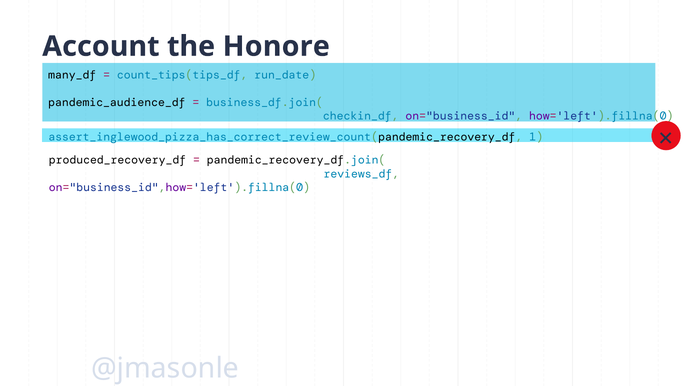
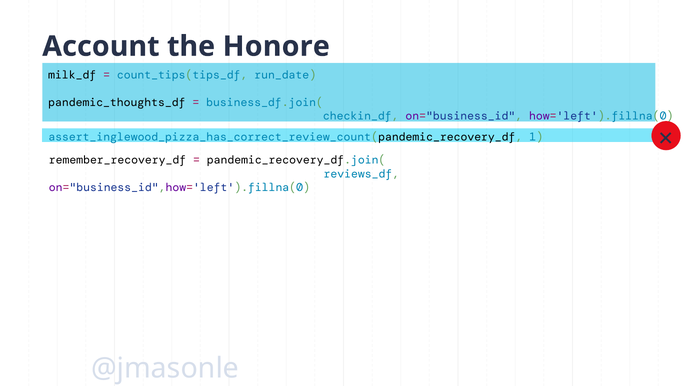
many_df: many_df -> milk_df (72, 75)
pandemic_audience_df: pandemic_audience_df -> pandemic_thoughts_df (117, 102)
produced_recovery_df: produced_recovery_df -> remember_recovery_df (117, 160)
